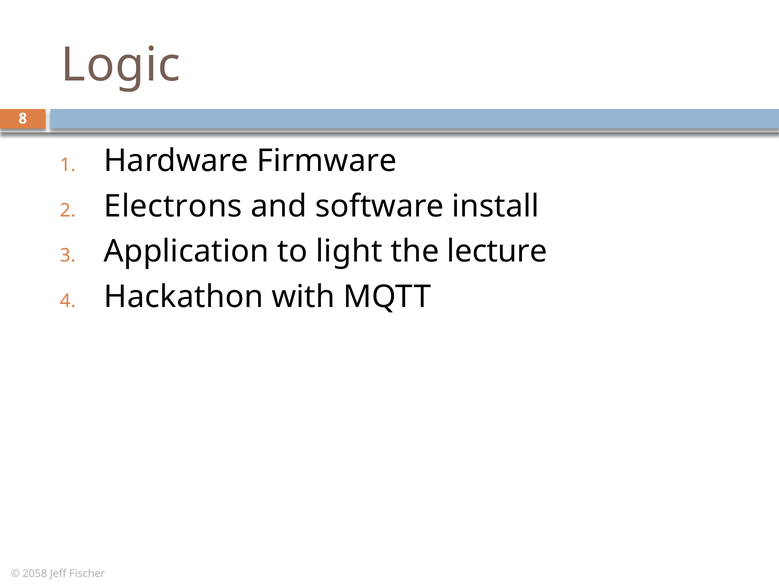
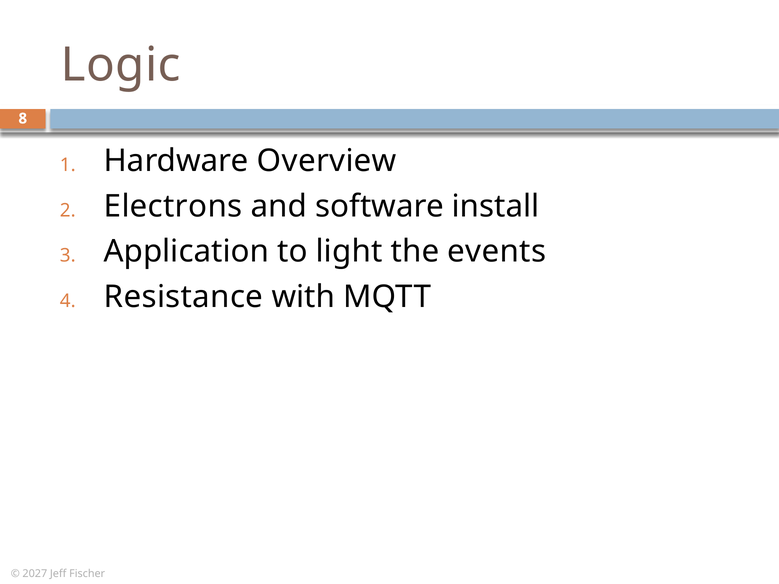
Firmware: Firmware -> Overview (327, 161)
lecture: lecture -> events (497, 252)
Hackathon: Hackathon -> Resistance (183, 297)
2058: 2058 -> 2027 (35, 574)
